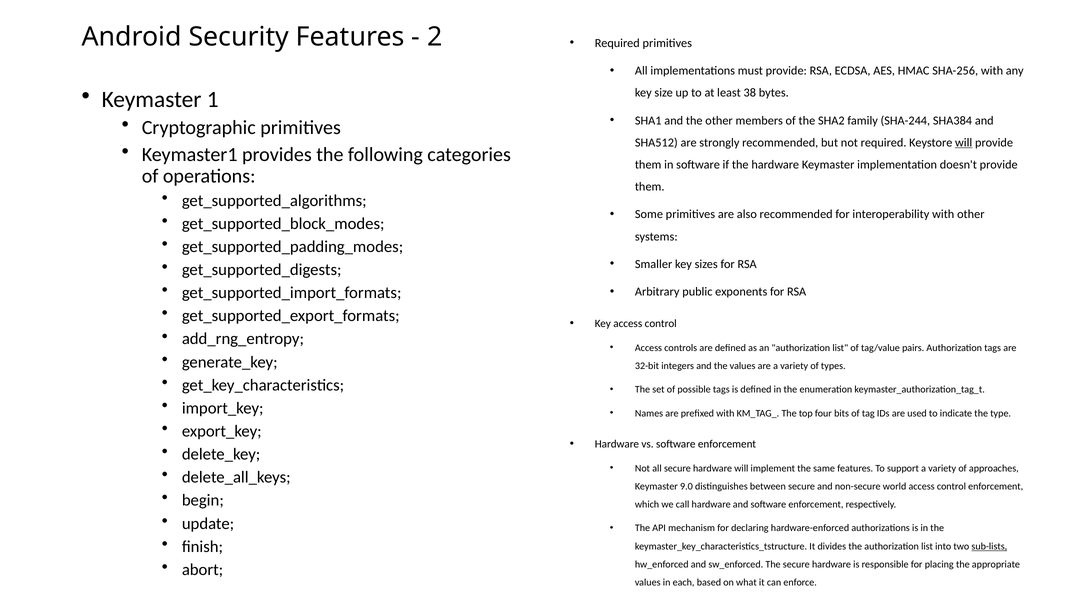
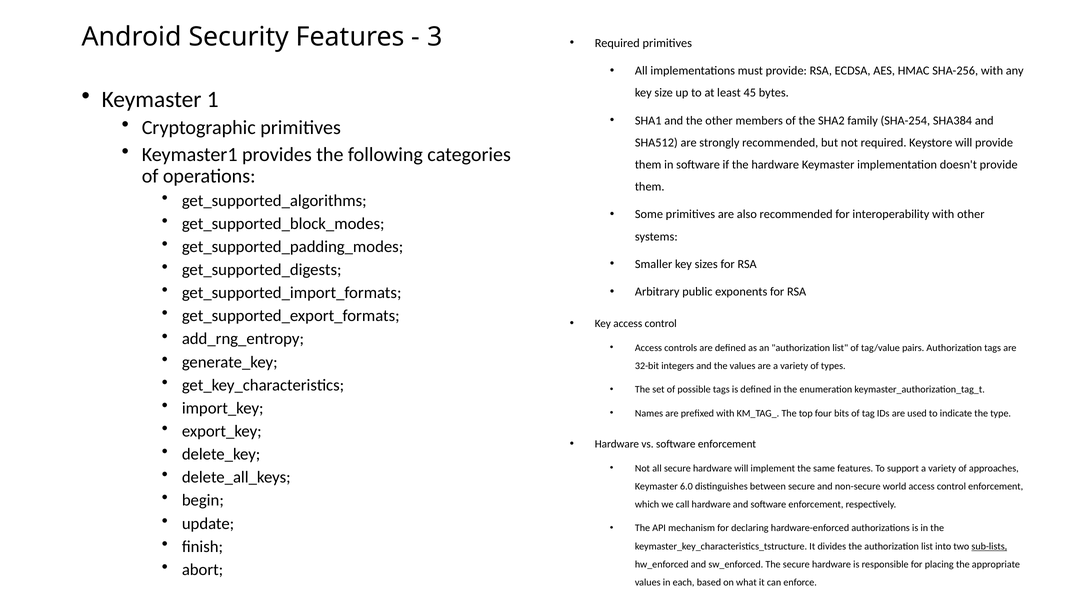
2: 2 -> 3 (435, 37)
38: 38 -> 45 (750, 93)
SHA-244: SHA-244 -> SHA-254 (905, 120)
will underline: present -> none (964, 143)
9.0: 9.0 -> 6.0 (686, 486)
